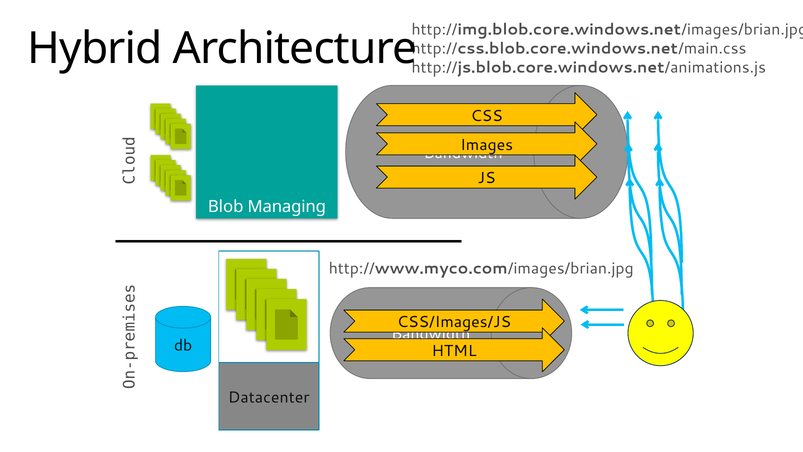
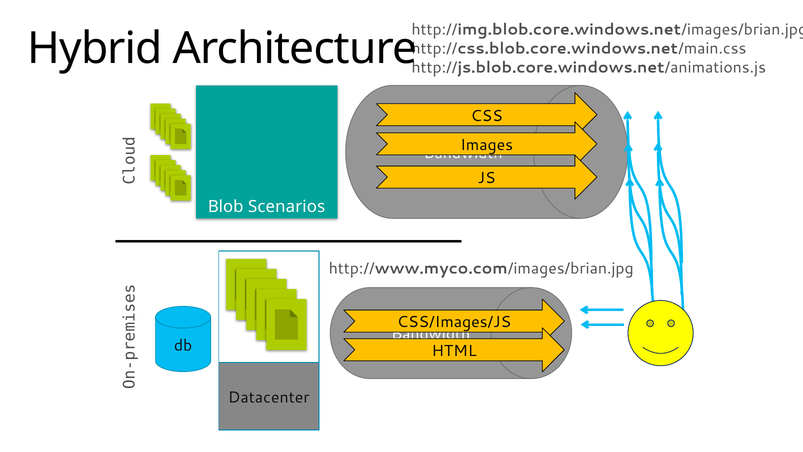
Managing: Managing -> Scenarios (287, 206)
